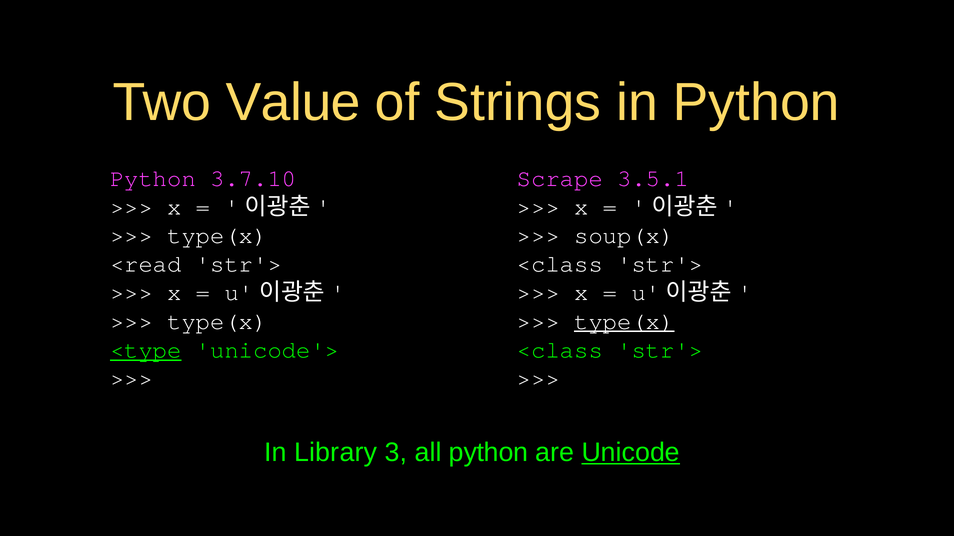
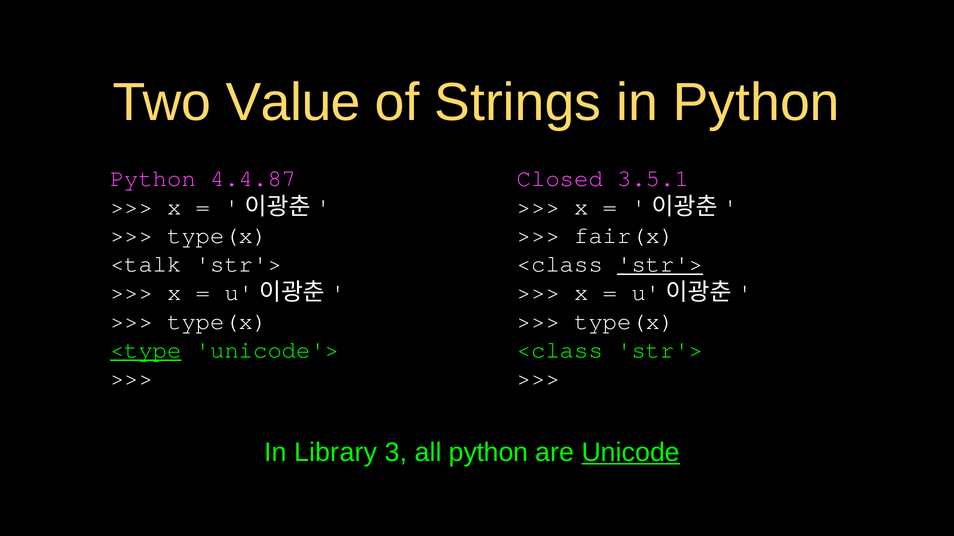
3.7.10: 3.7.10 -> 4.4.87 (253, 178)
Scrape: Scrape -> Closed (560, 178)
soup(x: soup(x -> fair(x (624, 236)
<read: <read -> <talk (146, 264)
str'> underline: none -> present (660, 264)
type(x underline: present -> none (624, 322)
